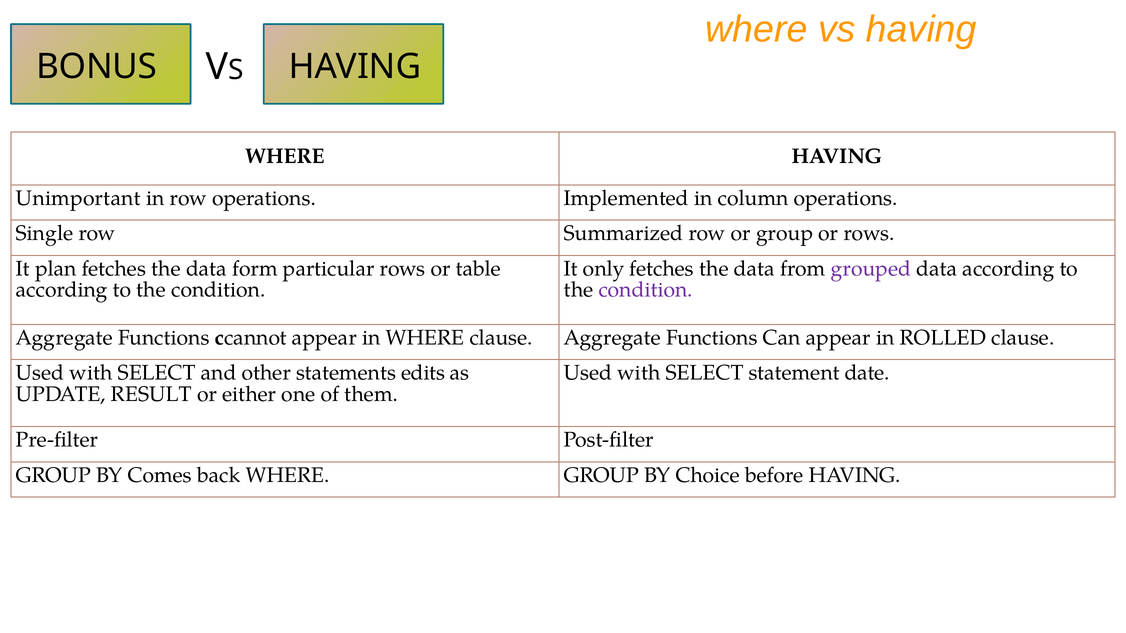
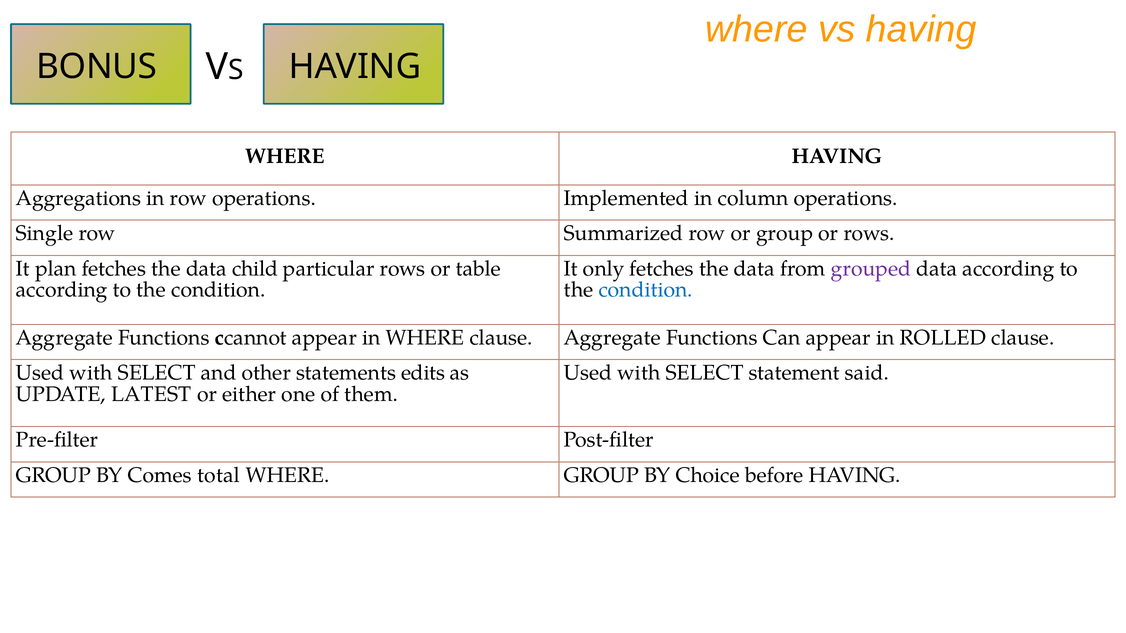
Unimportant: Unimportant -> Aggregations (78, 198)
form: form -> child (255, 269)
condition colour: purple -> blue (646, 290)
date: date -> said (867, 373)
RESULT: RESULT -> LATEST (151, 394)
back: back -> total (219, 475)
